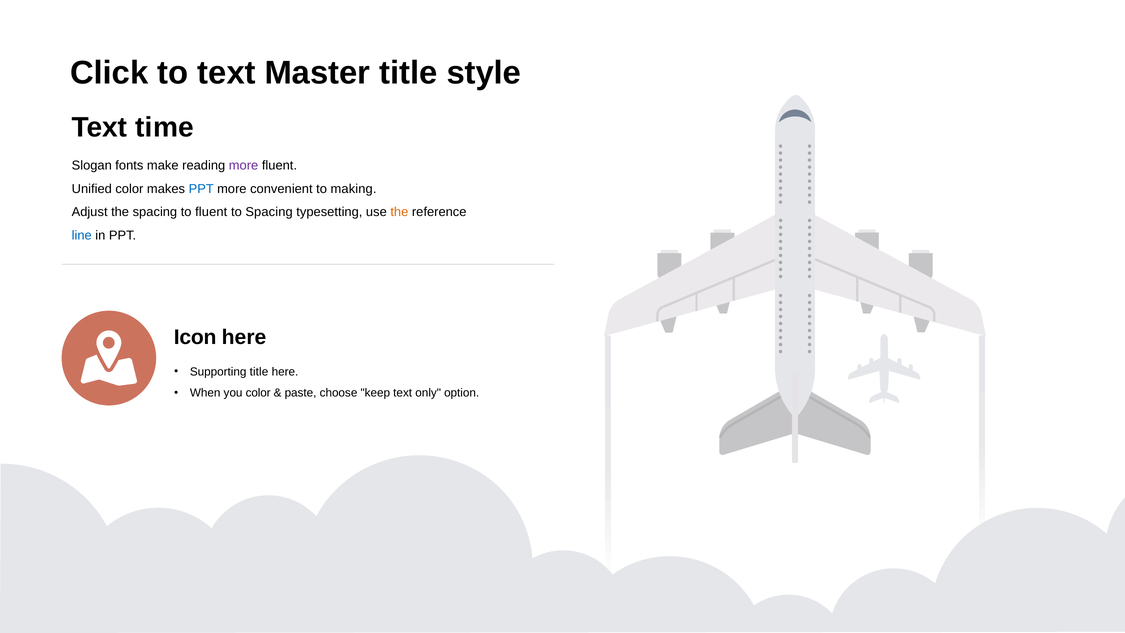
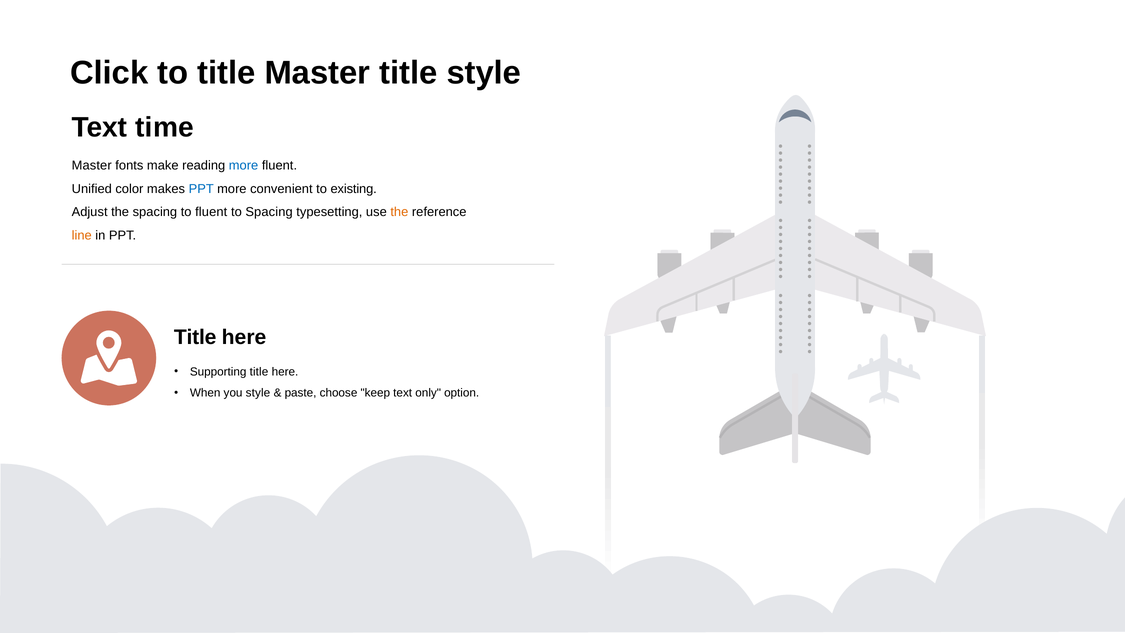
to text: text -> title (227, 73)
Slogan: Slogan -> Master (92, 166)
more colour: purple -> blue (244, 166)
making: making -> existing (354, 189)
line colour: blue -> orange (82, 235)
Icon: Icon -> Title (195, 337)
you color: color -> style (258, 393)
